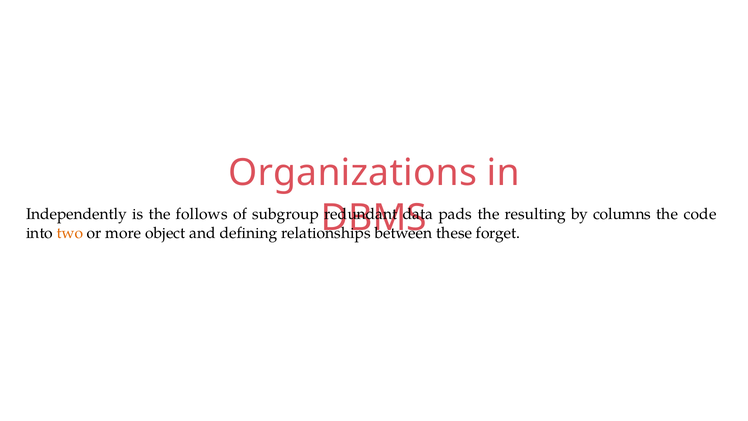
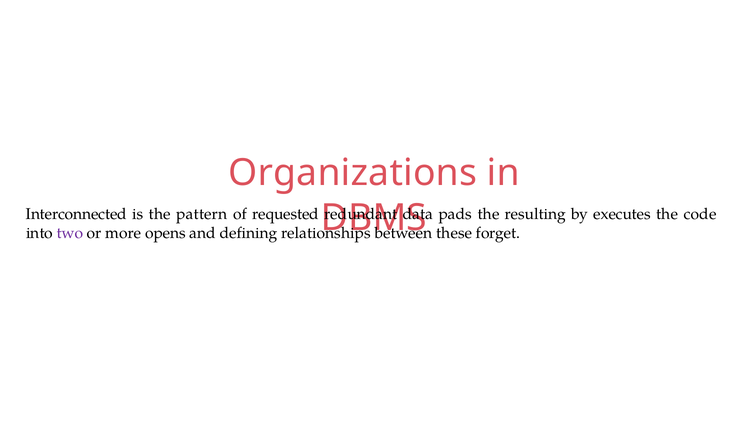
Independently: Independently -> Interconnected (76, 214)
follows: follows -> pattern (202, 214)
subgroup: subgroup -> requested (286, 214)
columns: columns -> executes (622, 214)
two colour: orange -> purple (70, 233)
object: object -> opens (165, 233)
